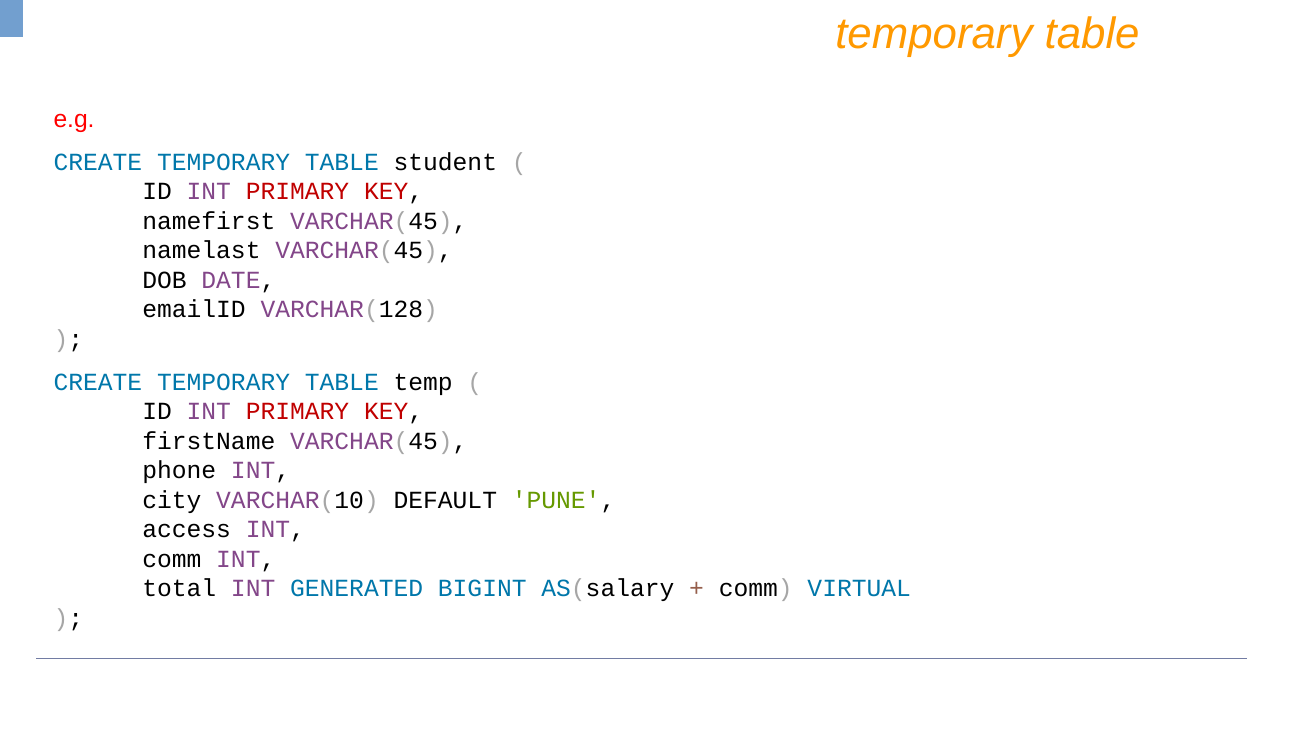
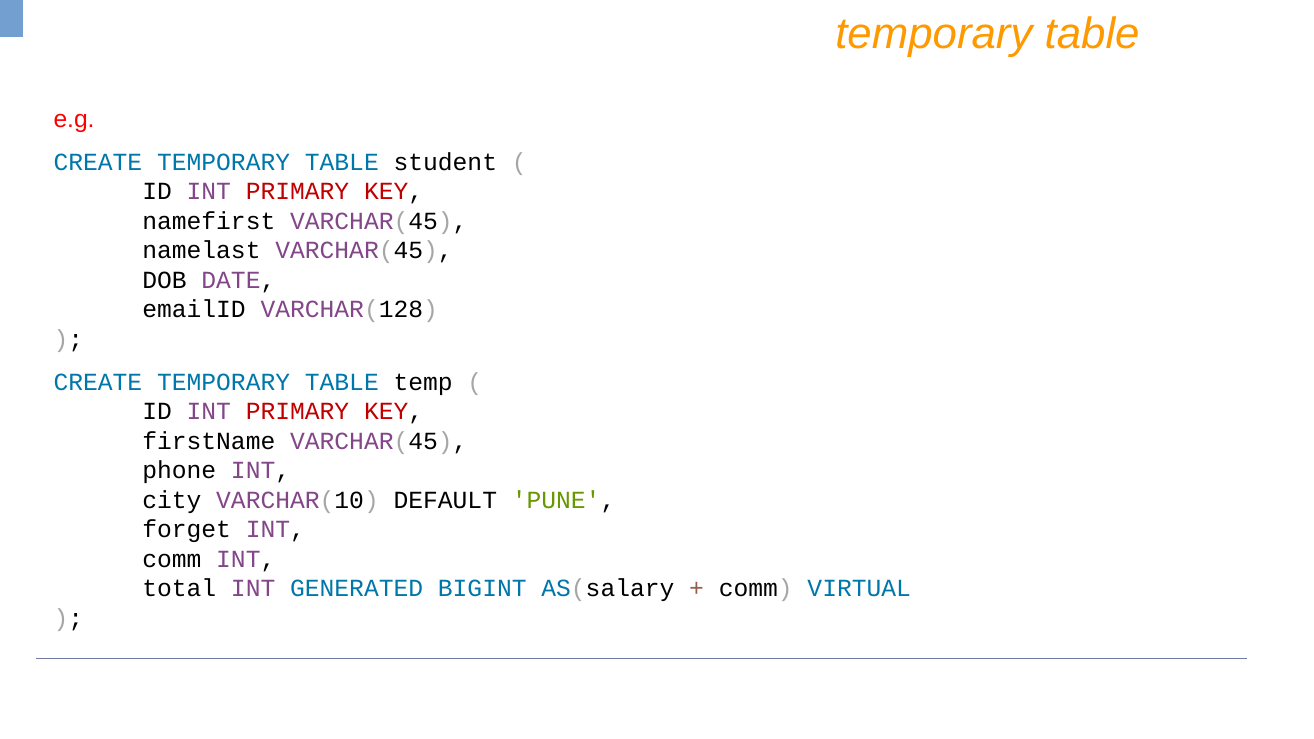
access: access -> forget (187, 530)
